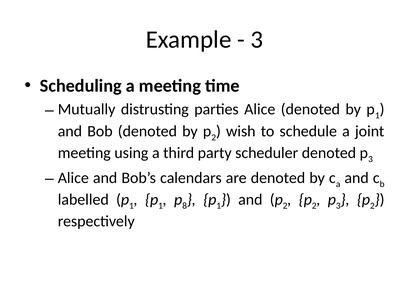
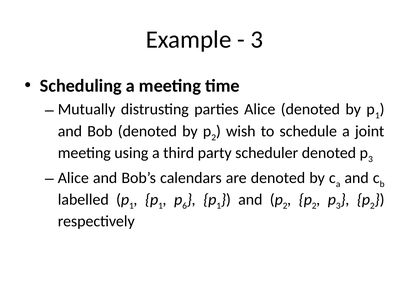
8: 8 -> 6 (185, 206)
